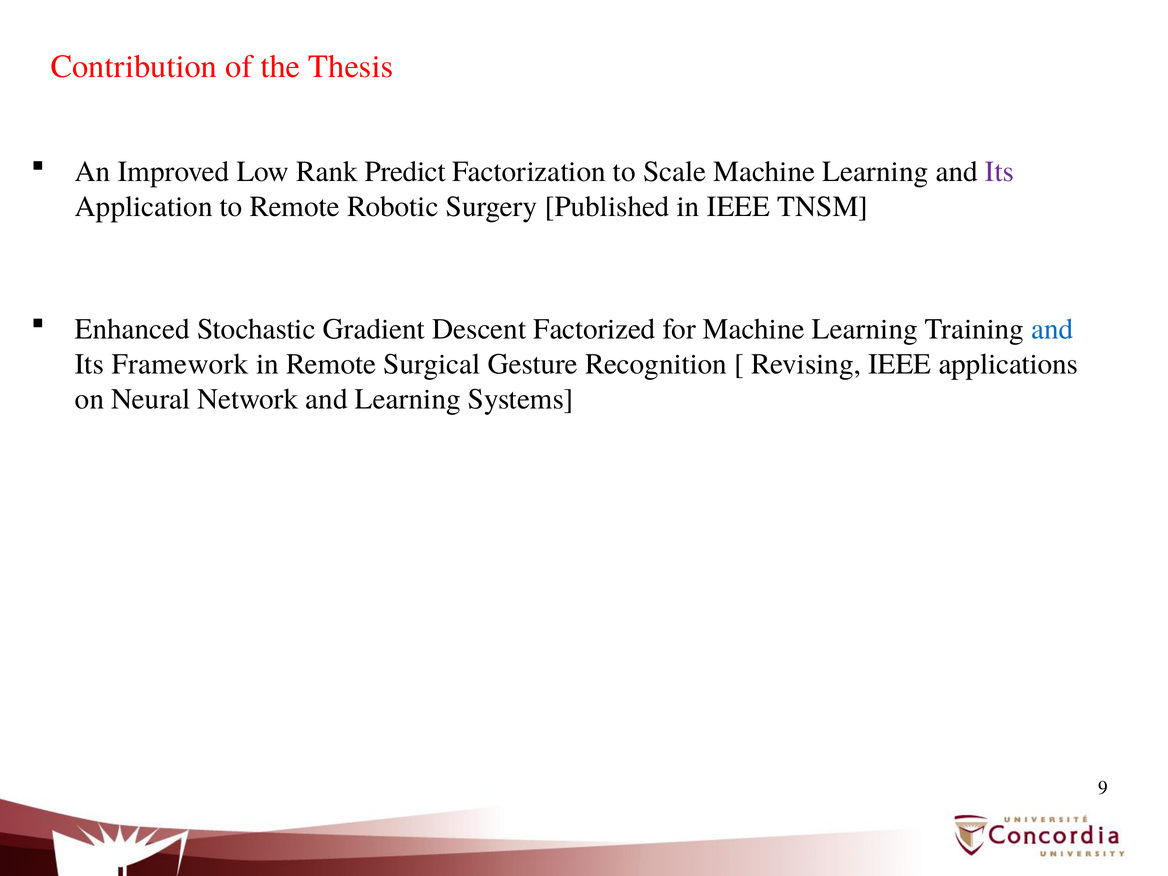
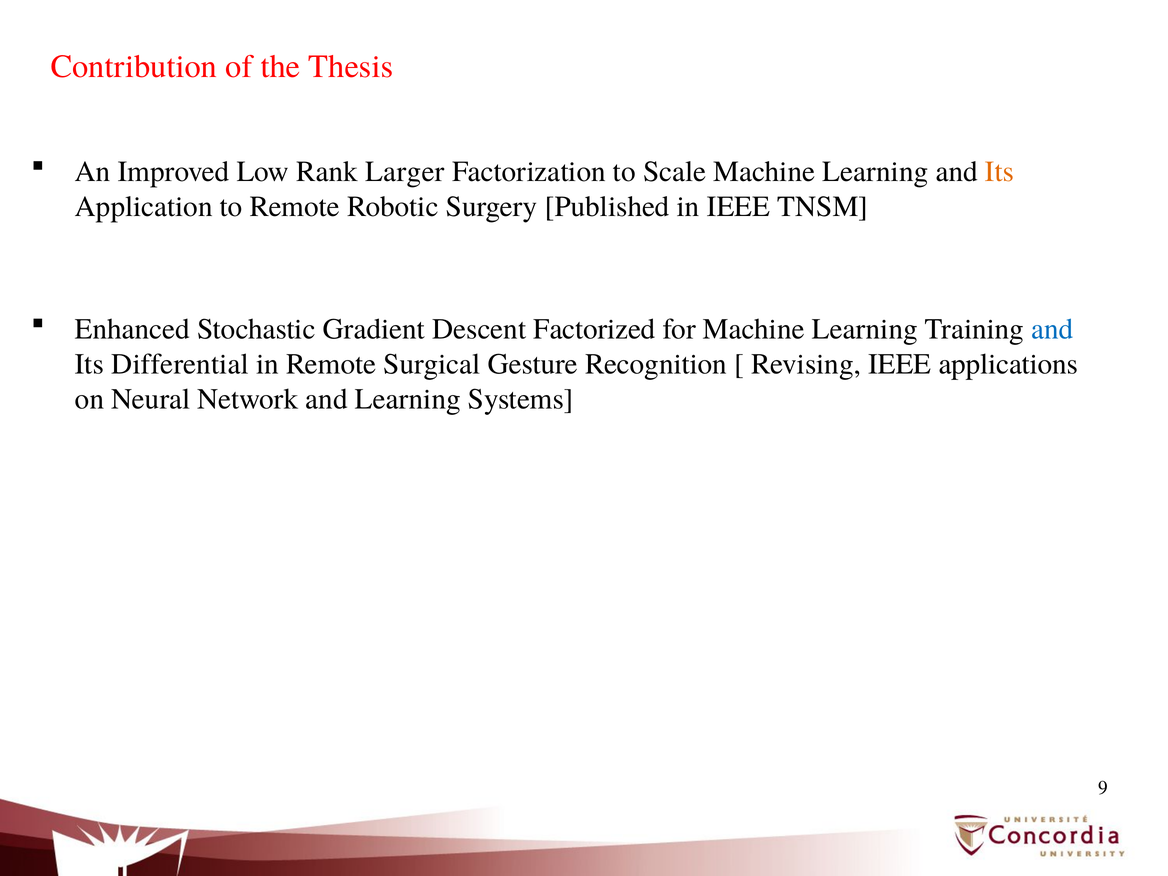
Predict: Predict -> Larger (405, 171)
Its colour: purple -> orange (999, 171)
Framework: Framework -> Differential (180, 364)
